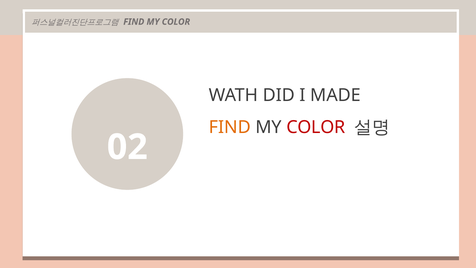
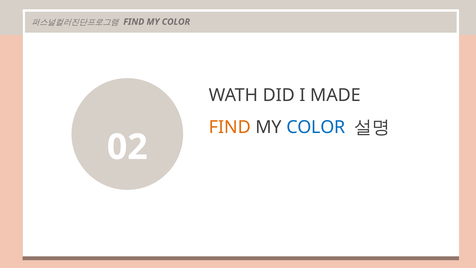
COLOR colour: red -> blue (316, 127)
